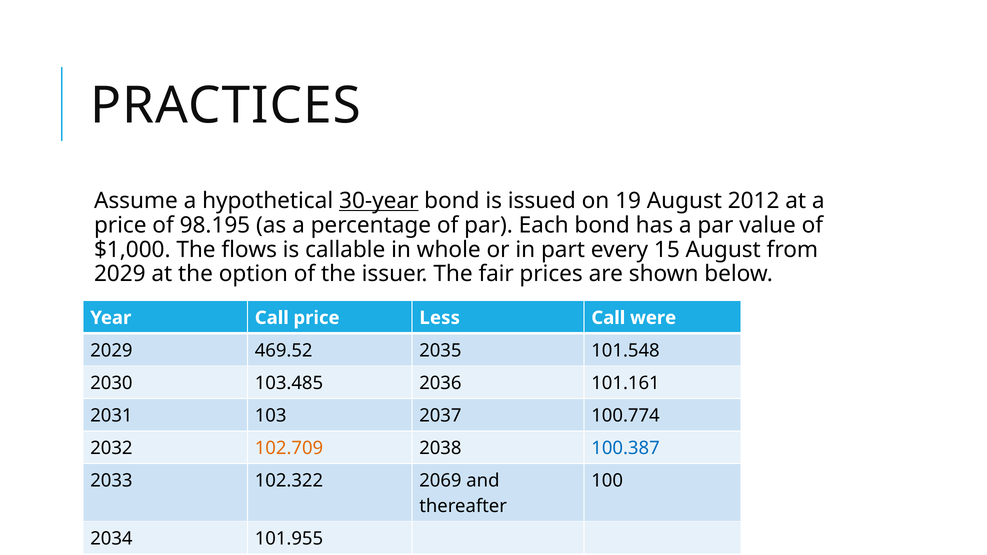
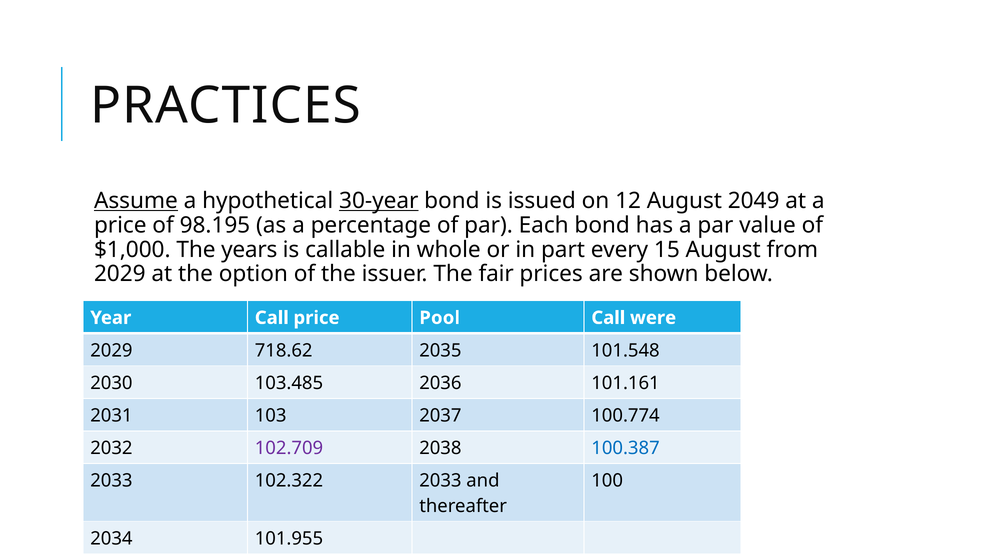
Assume underline: none -> present (136, 201)
19: 19 -> 12 (628, 201)
2012: 2012 -> 2049 (754, 201)
flows: flows -> years (249, 250)
Less: Less -> Pool (440, 318)
469.52: 469.52 -> 718.62 (284, 351)
102.709 colour: orange -> purple (289, 448)
102.322 2069: 2069 -> 2033 (440, 481)
